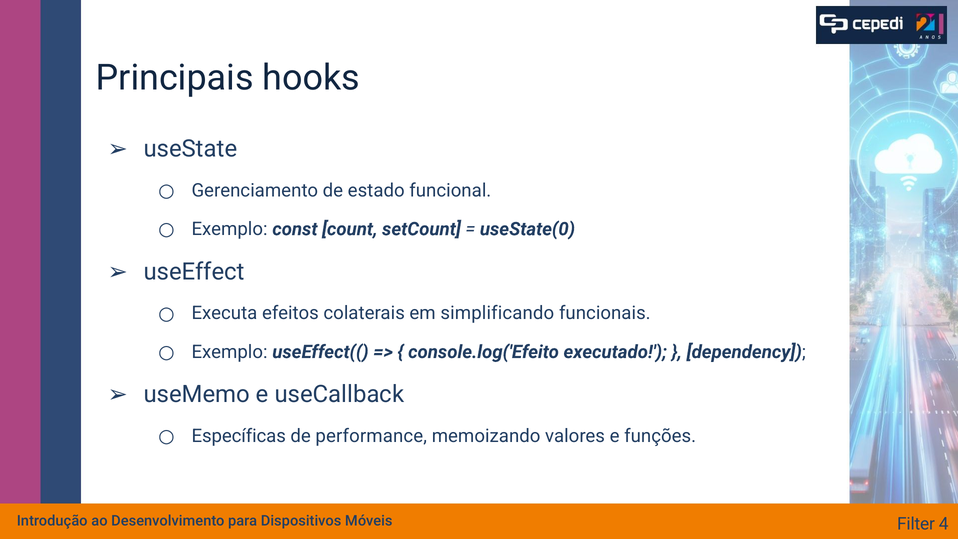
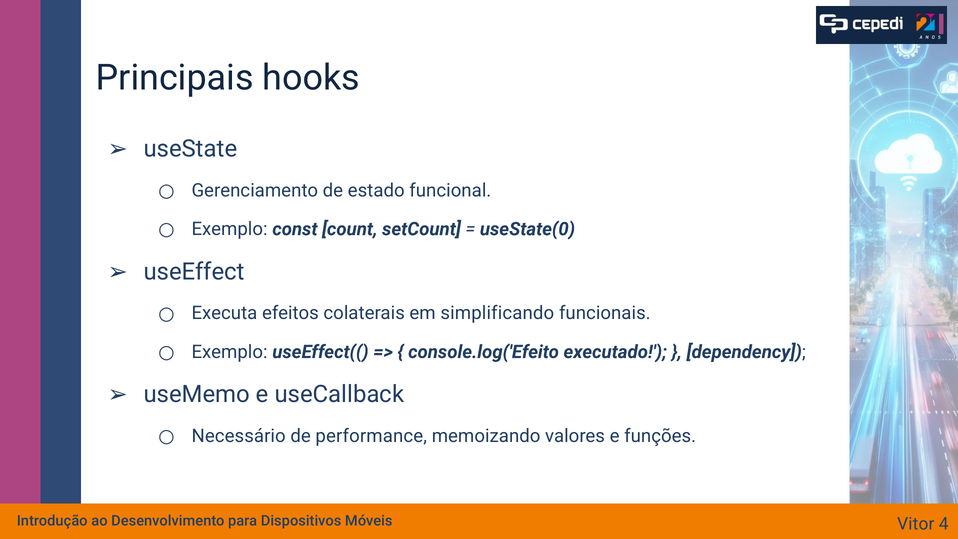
Específicas: Específicas -> Necessário (239, 436)
Filter: Filter -> Vitor (916, 524)
